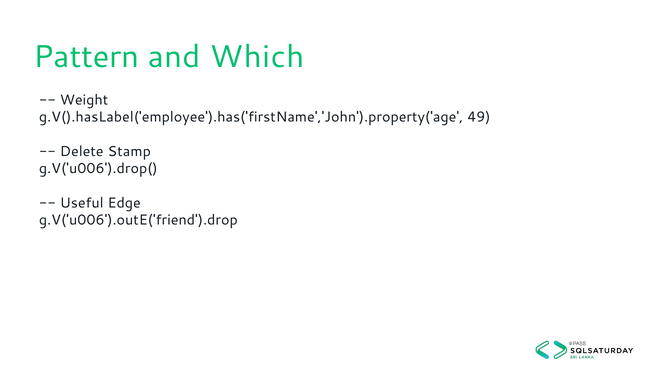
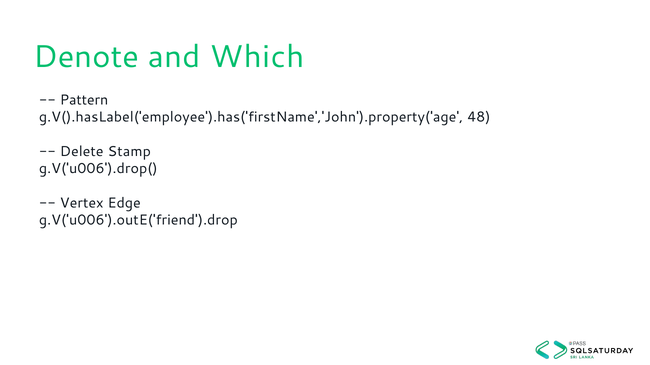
Pattern: Pattern -> Denote (86, 57)
Weight: Weight -> Pattern (84, 100)
49: 49 -> 48 (479, 117)
Useful: Useful -> Vertex (82, 203)
